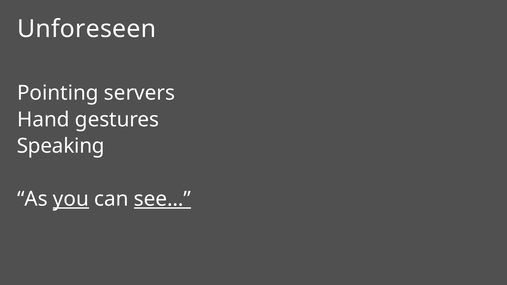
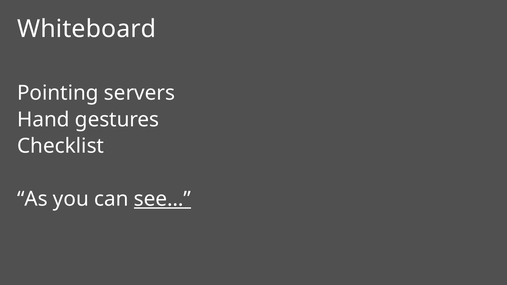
Unforeseen: Unforeseen -> Whiteboard (87, 29)
Speaking: Speaking -> Checklist (61, 146)
you underline: present -> none (71, 199)
